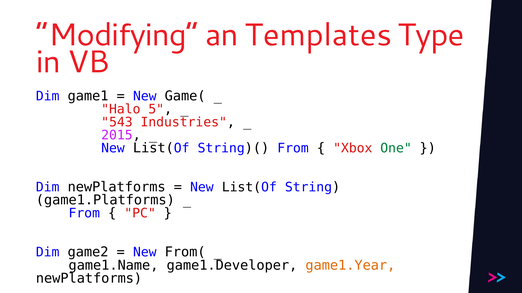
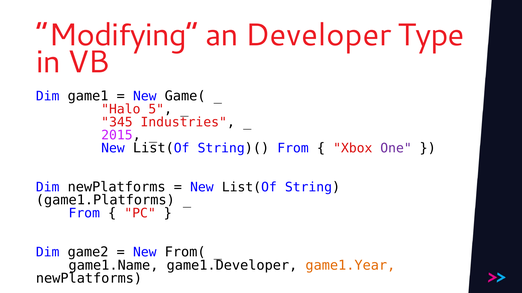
Templates: Templates -> Developer (318, 35)
543: 543 -> 345 (117, 122)
One colour: green -> purple (396, 149)
